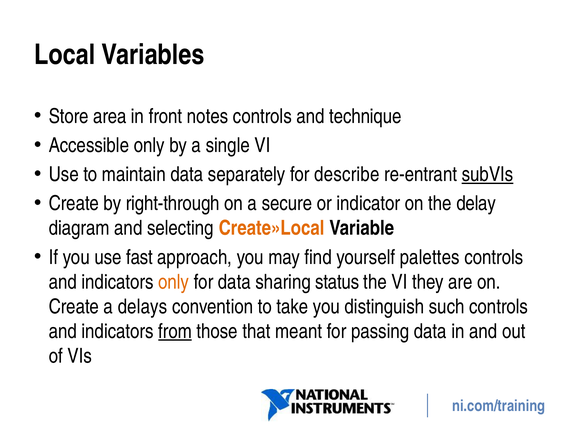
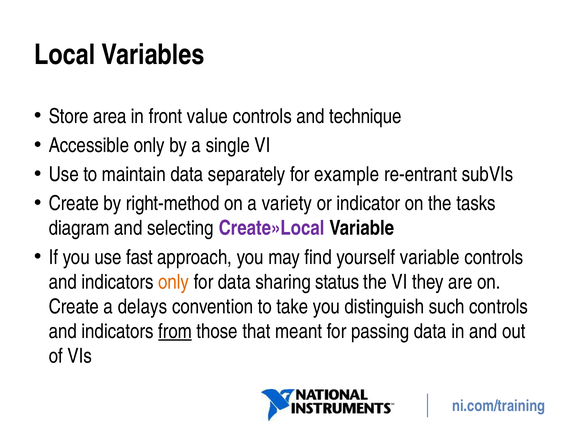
notes: notes -> value (207, 116)
describe: describe -> example (347, 175)
subVIs underline: present -> none (488, 175)
right-through: right-through -> right-method (173, 204)
secure: secure -> variety (287, 204)
delay: delay -> tasks (476, 204)
Create»Local colour: orange -> purple (272, 228)
yourself palettes: palettes -> variable (430, 258)
